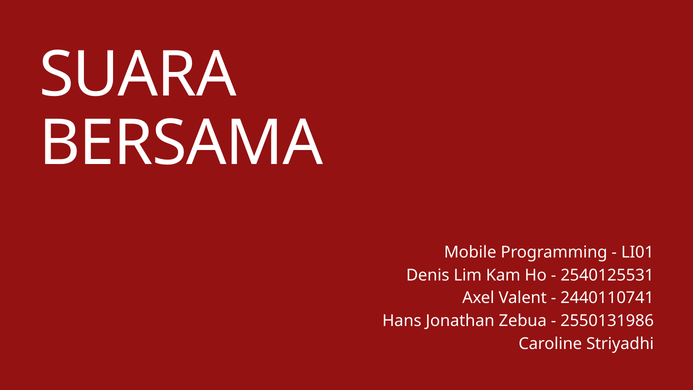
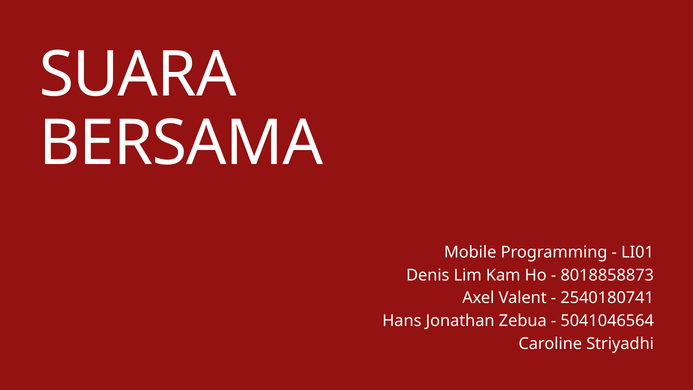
2540125531: 2540125531 -> 8018858873 (607, 275)
2440110741: 2440110741 -> 2540180741 (607, 298)
2550131986: 2550131986 -> 5041046564 (607, 321)
